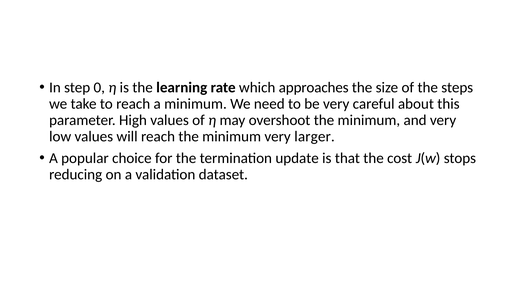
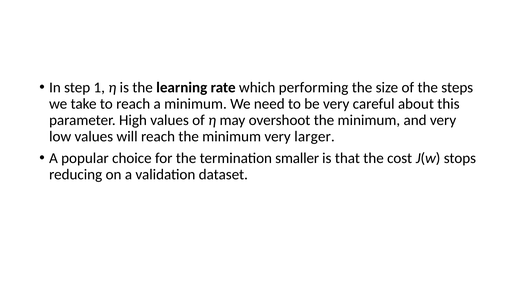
0: 0 -> 1 (99, 87)
approaches: approaches -> performing (314, 87)
update: update -> smaller (297, 158)
